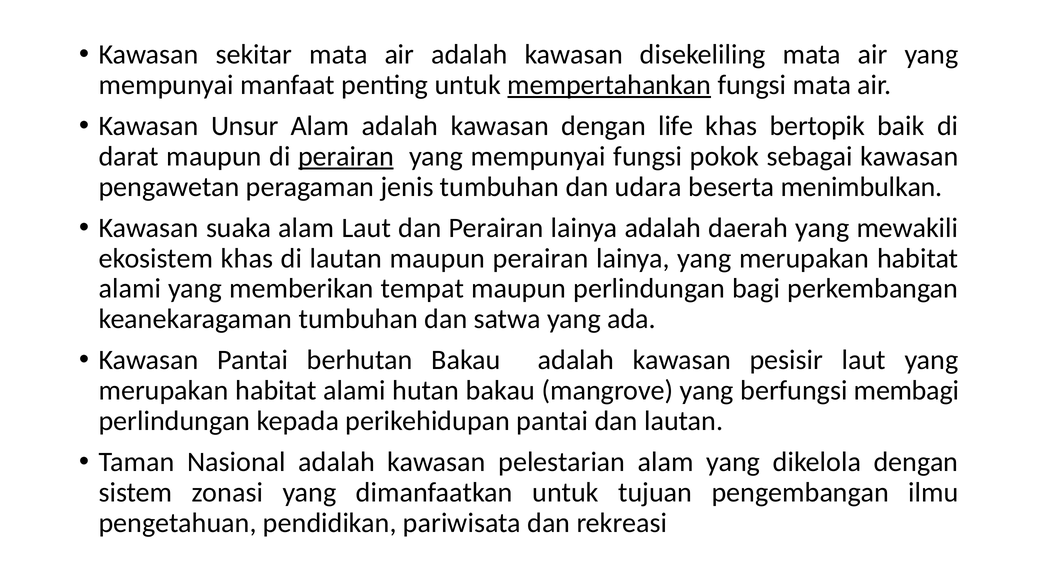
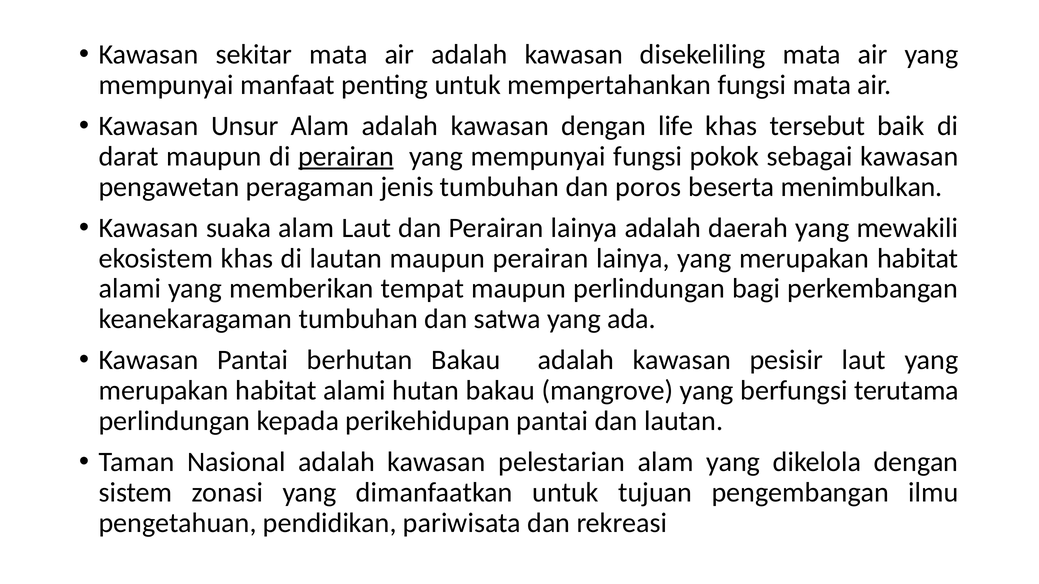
mempertahankan underline: present -> none (609, 85)
bertopik: bertopik -> tersebut (817, 126)
udara: udara -> poros (648, 187)
membagi: membagi -> terutama (906, 391)
